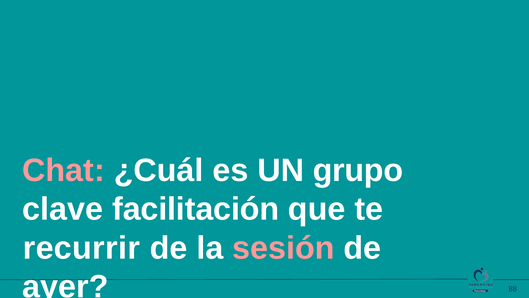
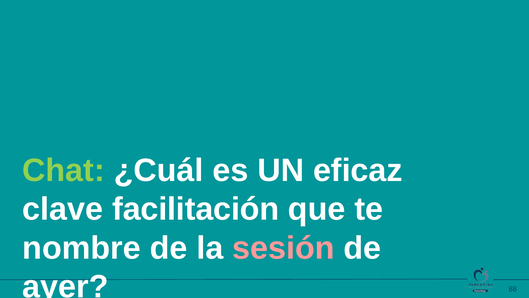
Chat colour: pink -> light green (64, 170)
grupo: grupo -> eficaz (358, 170)
recurrir: recurrir -> nombre (82, 248)
